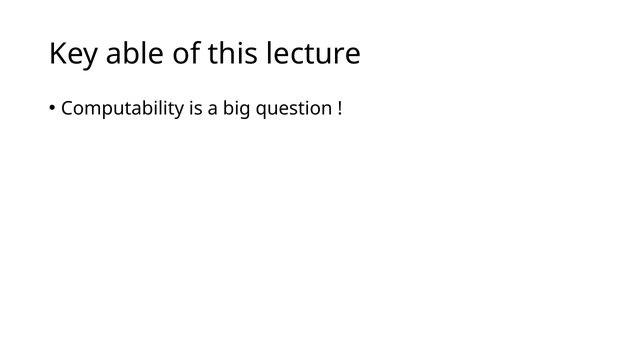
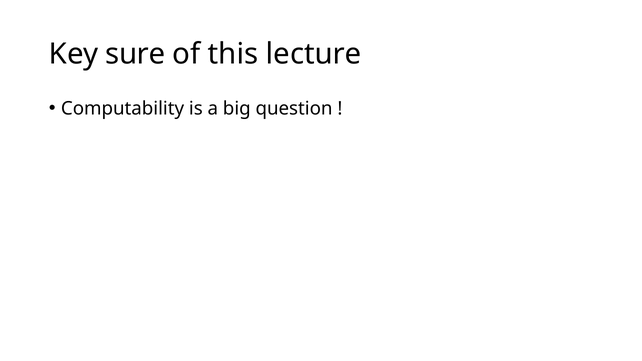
able: able -> sure (135, 54)
